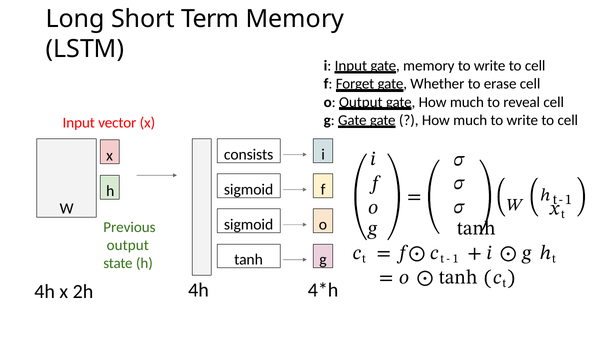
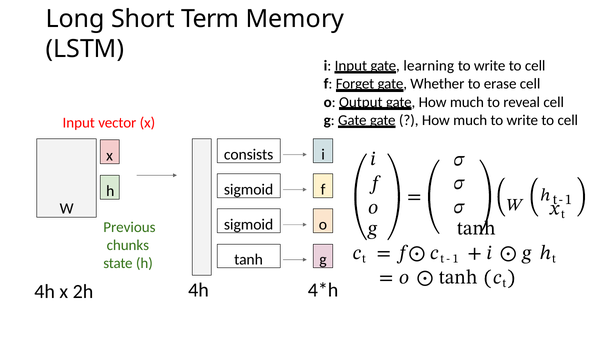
gate memory: memory -> learning (429, 66)
output: output -> chunks (128, 245)
